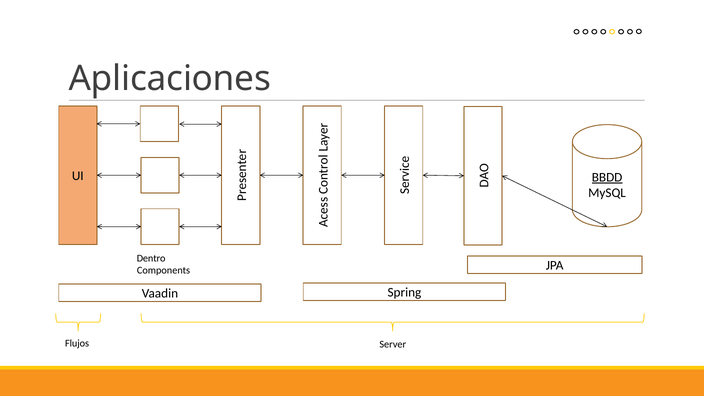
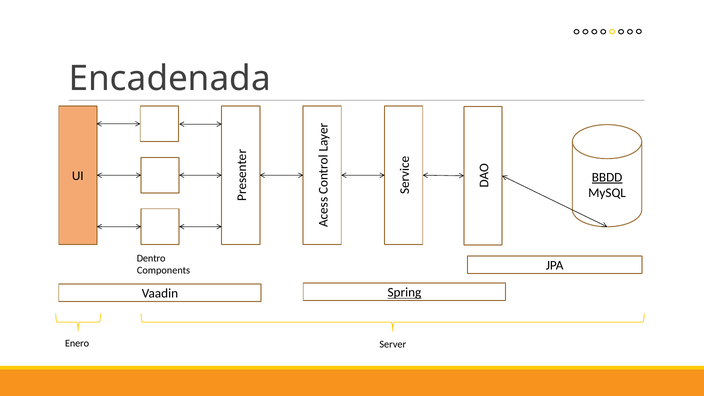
Aplicaciones: Aplicaciones -> Encadenada (170, 79)
Spring underline: none -> present (404, 293)
Flujos: Flujos -> Enero (77, 344)
